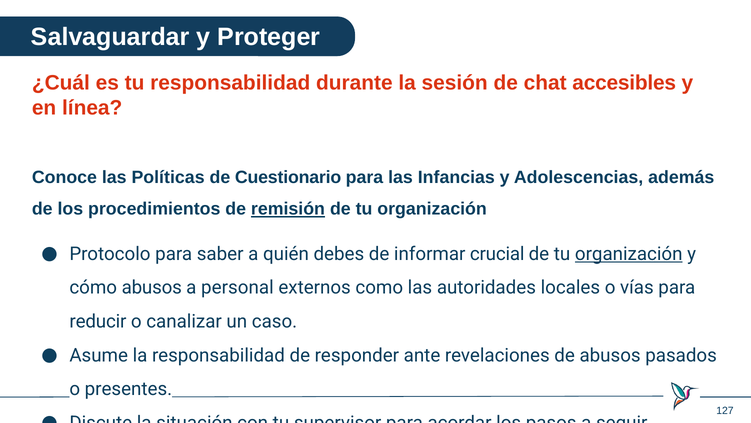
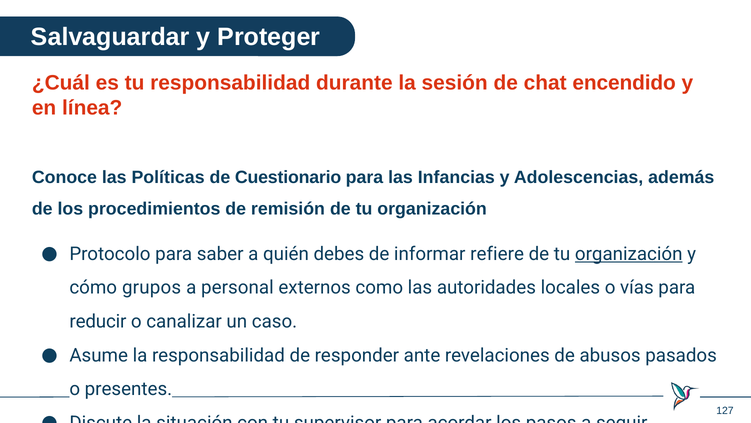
accesibles: accesibles -> encendido (624, 83)
remisión underline: present -> none (288, 209)
crucial: crucial -> refiere (497, 254)
cómo abusos: abusos -> grupos (152, 287)
